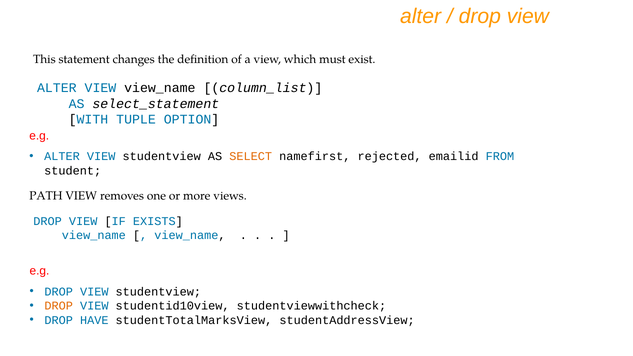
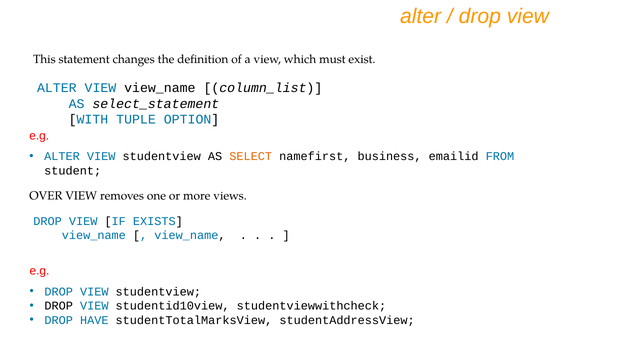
rejected: rejected -> business (390, 157)
PATH: PATH -> OVER (46, 196)
DROP colour: orange -> black (59, 306)
